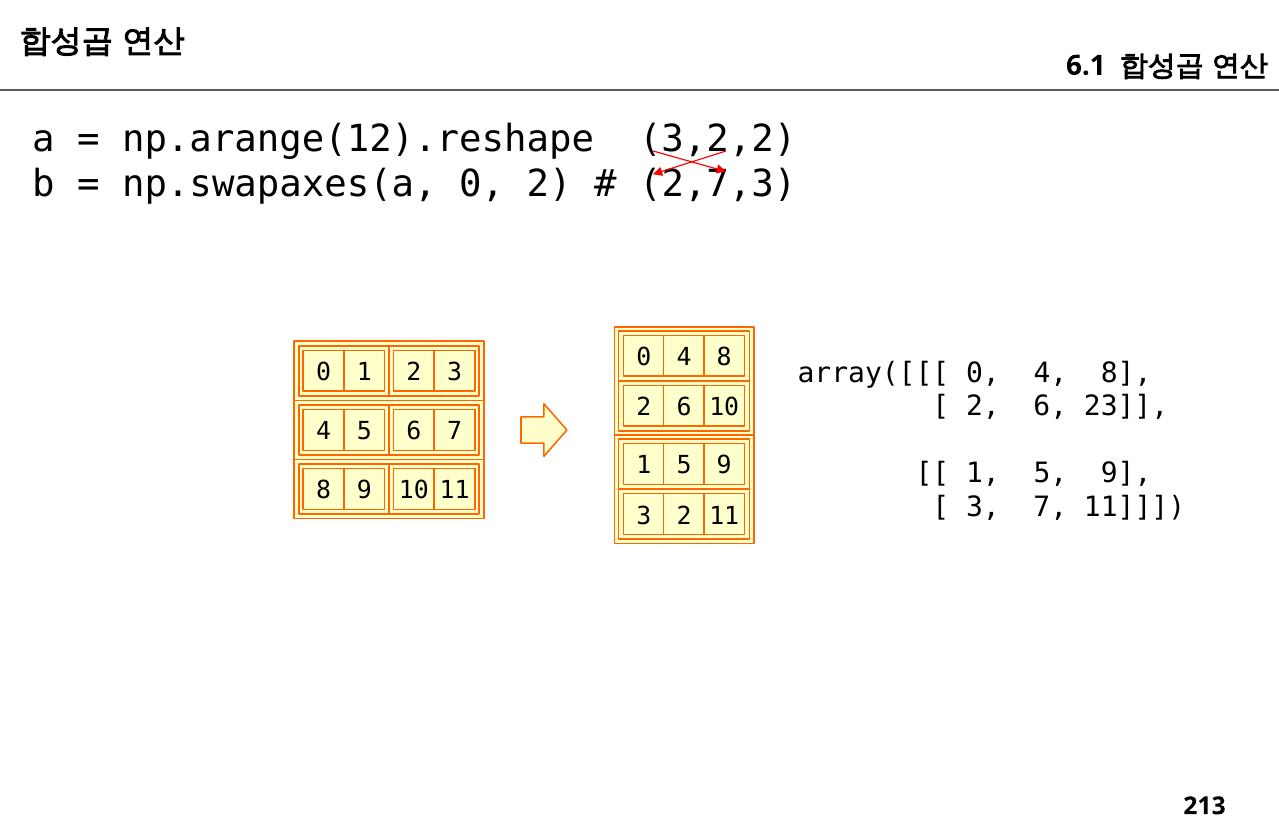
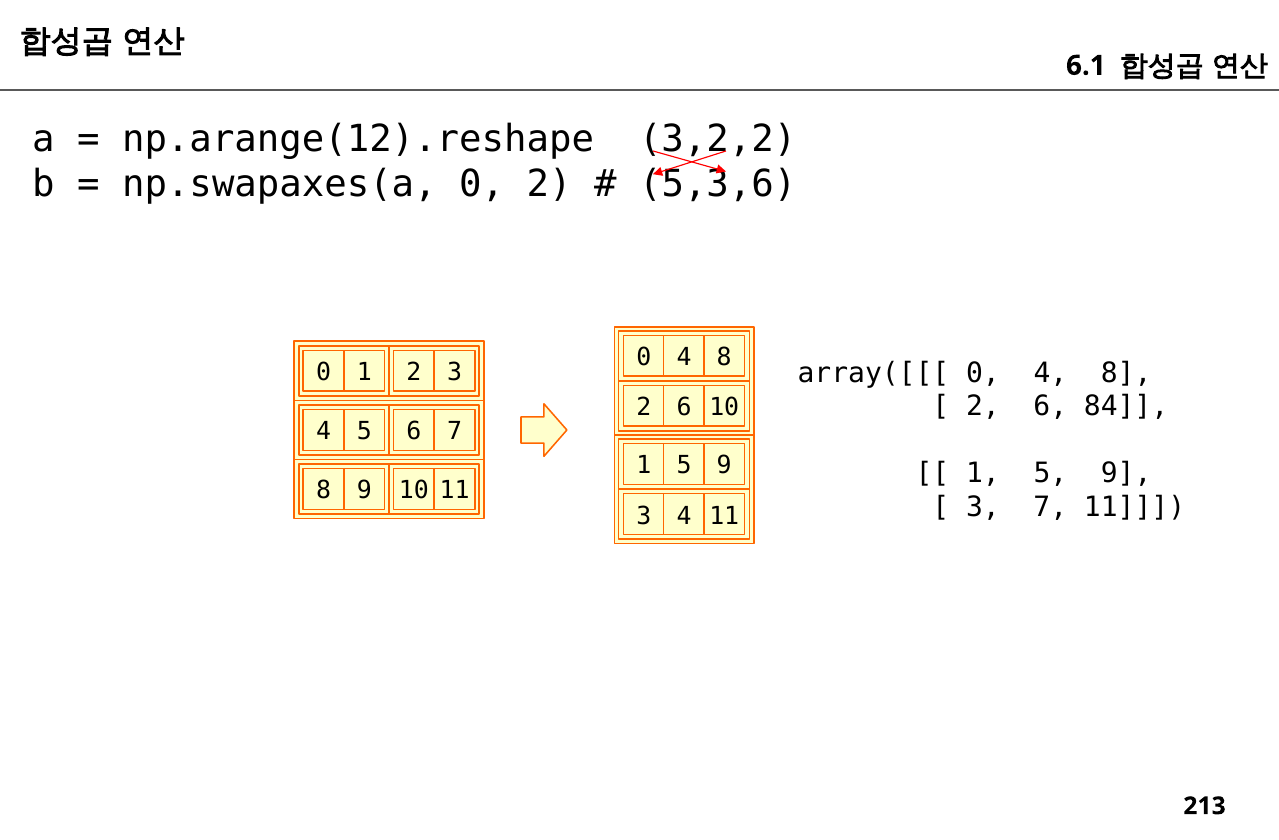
2,7,3: 2,7,3 -> 5,3,6 (718, 184)
23: 23 -> 84 (1126, 406)
2: 2 -> 4 (684, 516)
